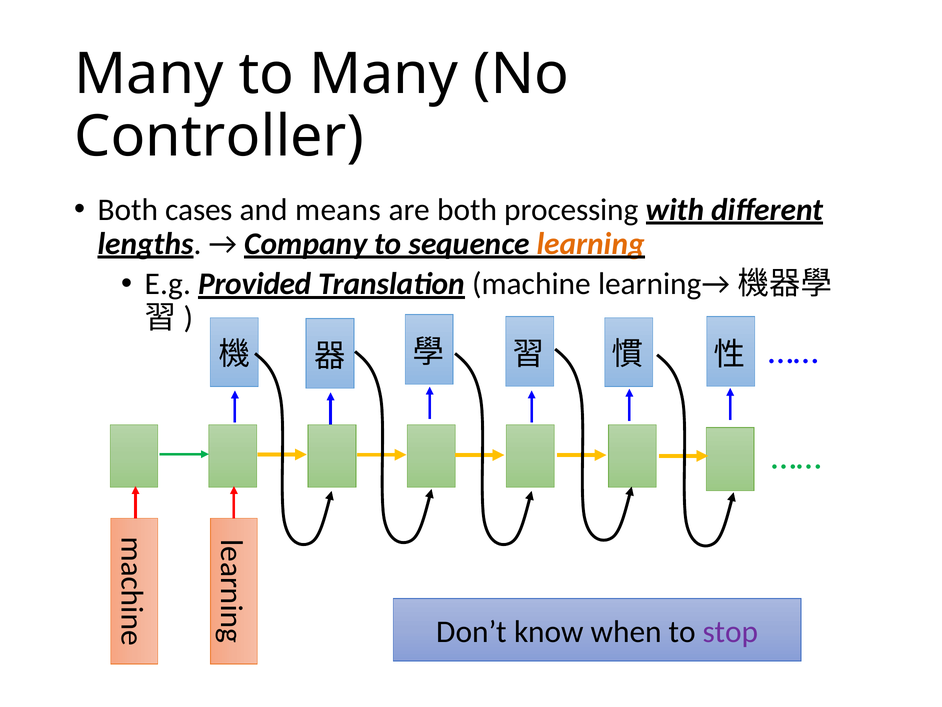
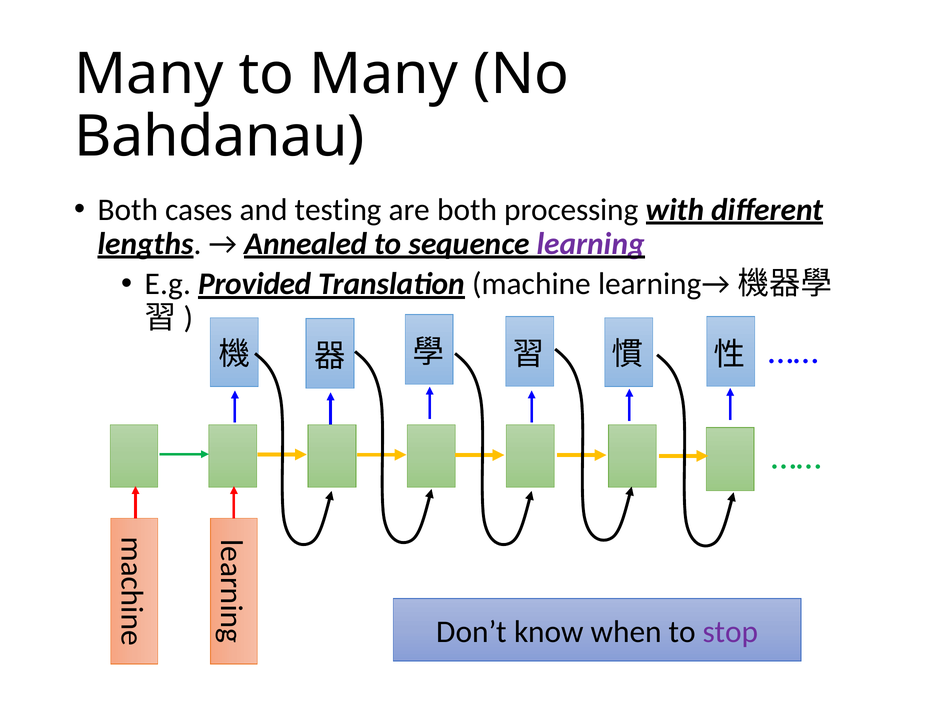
Controller: Controller -> Bahdanau (219, 137)
means: means -> testing (338, 210)
Company: Company -> Annealed (306, 243)
learning colour: orange -> purple (591, 243)
